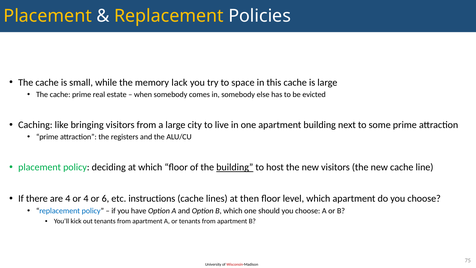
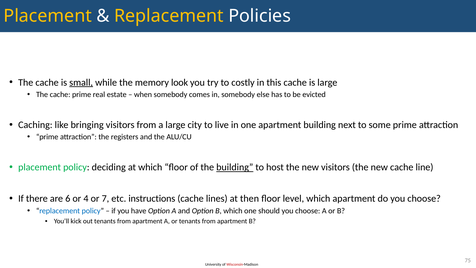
small underline: none -> present (81, 82)
lack: lack -> look (180, 82)
space: space -> costly (243, 82)
are 4: 4 -> 6 (68, 198)
6: 6 -> 7 (105, 198)
